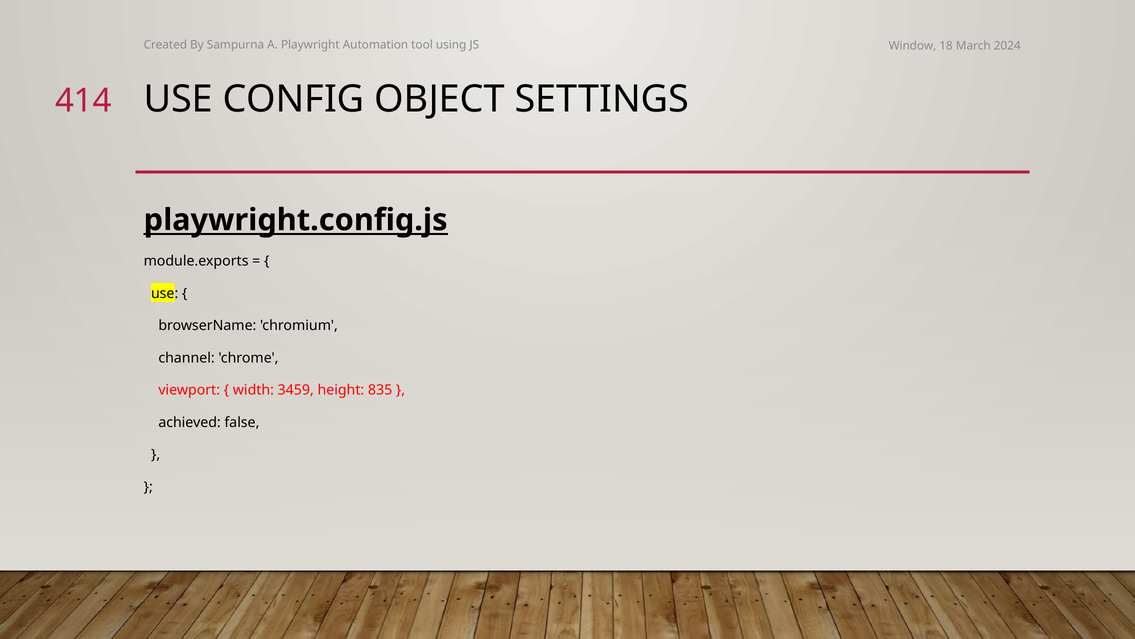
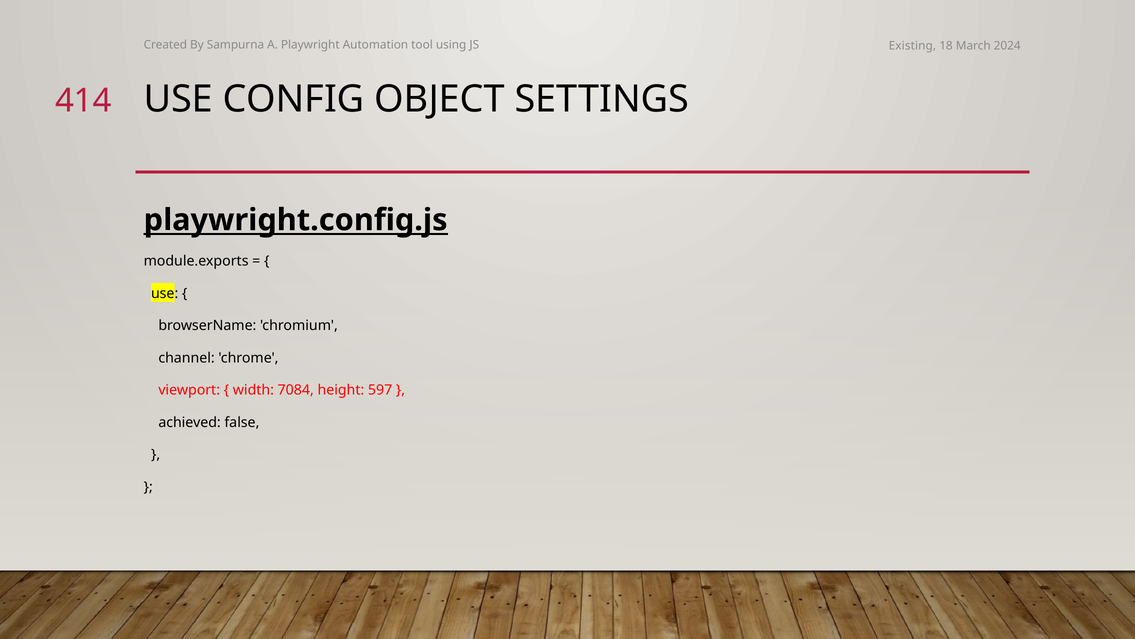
Window: Window -> Existing (912, 46)
3459: 3459 -> 7084 (296, 390)
835: 835 -> 597 (380, 390)
